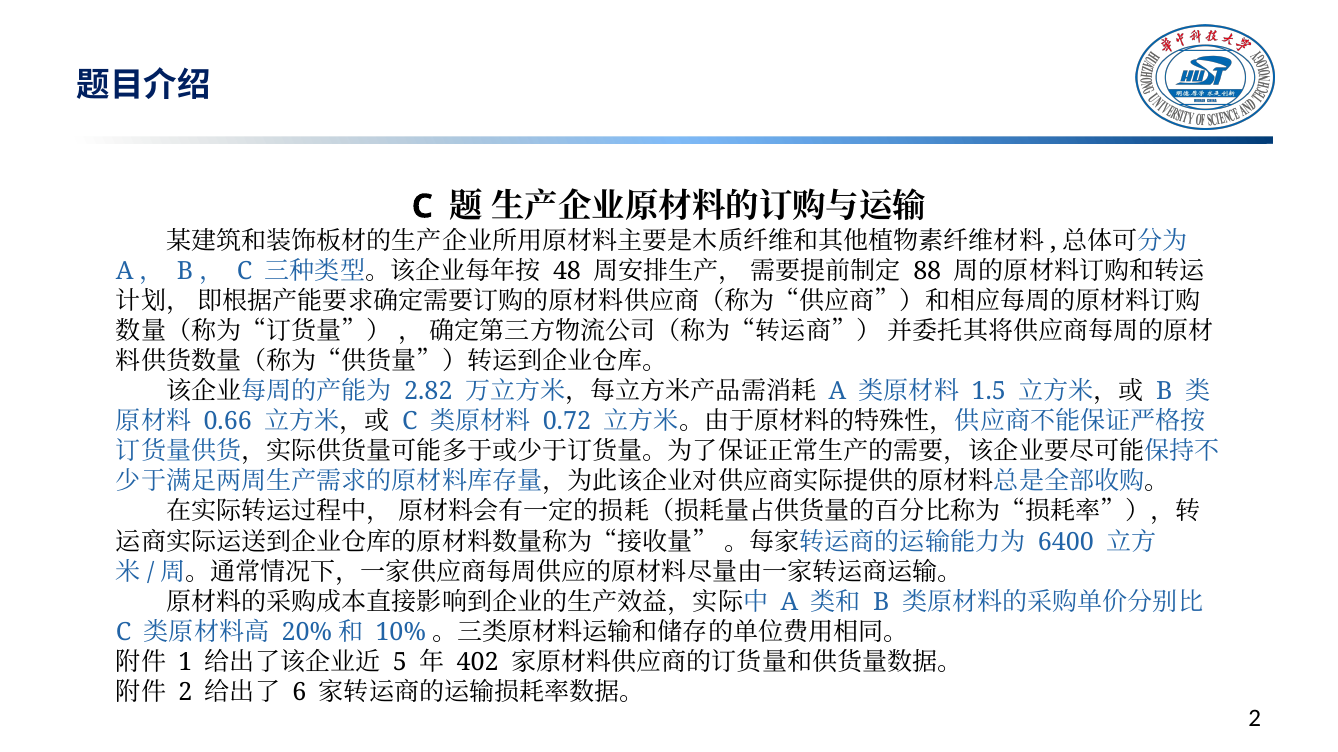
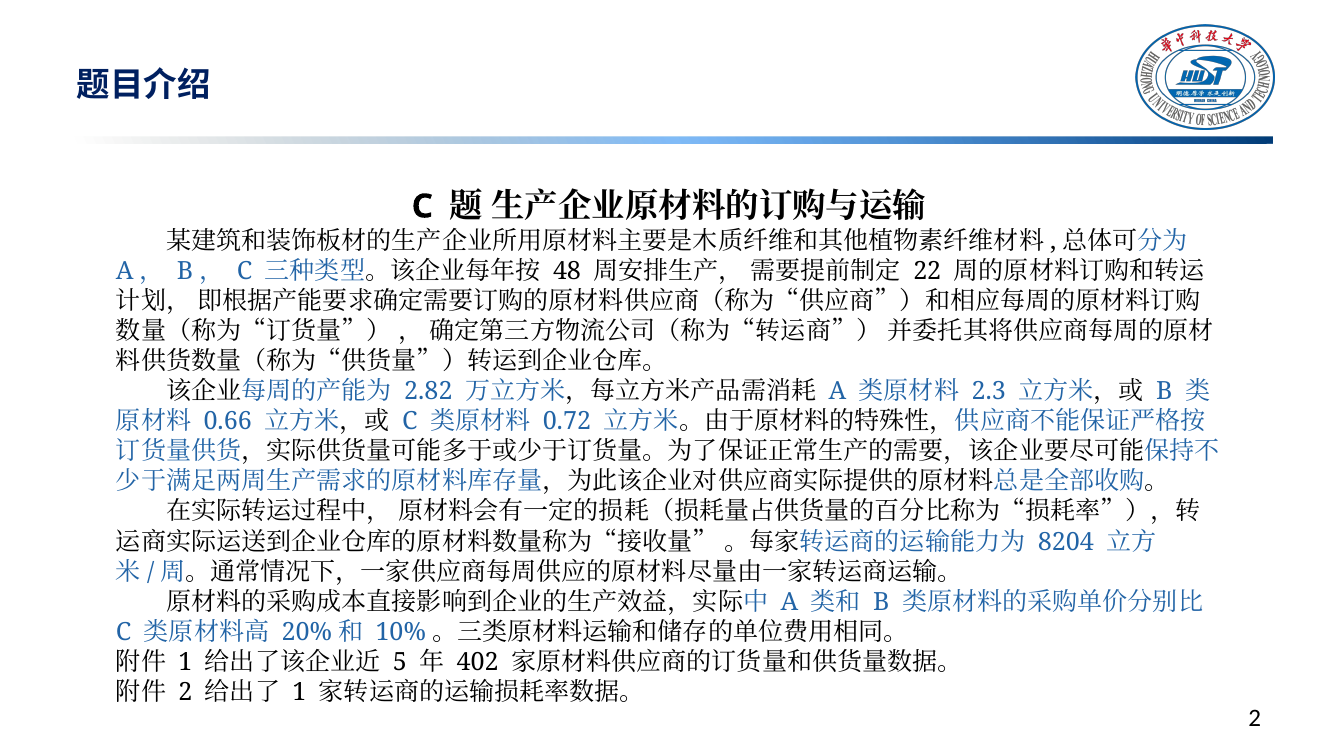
88: 88 -> 22 (927, 271)
1.5: 1.5 -> 2.3 (989, 392)
6400: 6400 -> 8204 (1066, 542)
6: 6 -> 1 (299, 693)
